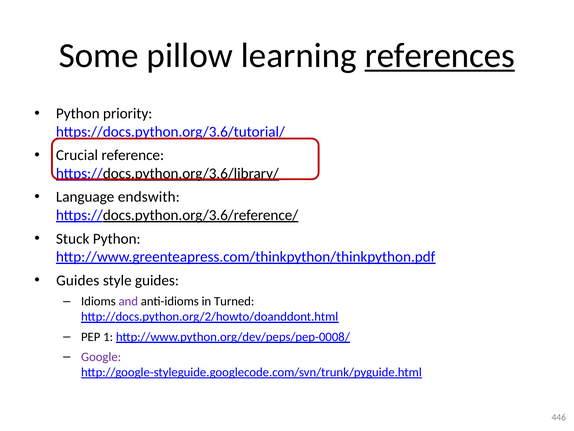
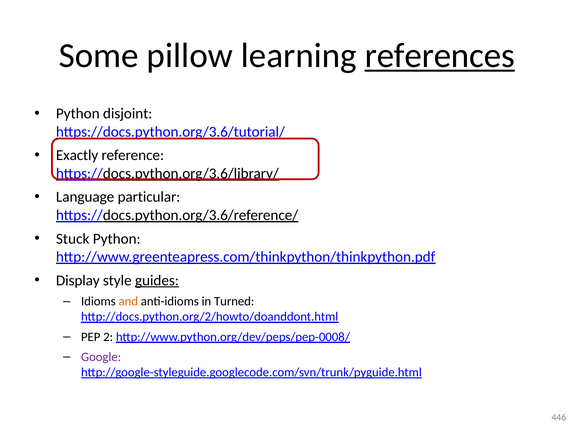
priority: priority -> disjoint (128, 113)
Crucial: Crucial -> Exactly (77, 155)
endswith: endswith -> particular (149, 197)
Guides: Guides -> Display (78, 280)
guides underline: none -> present (157, 280)
and colour: purple -> orange (128, 301)
1: 1 -> 2 (108, 336)
